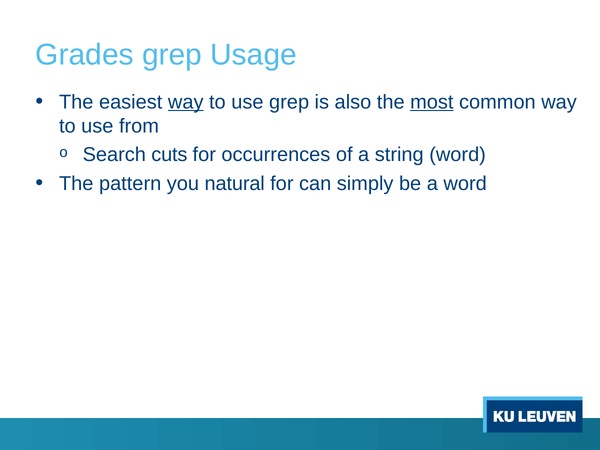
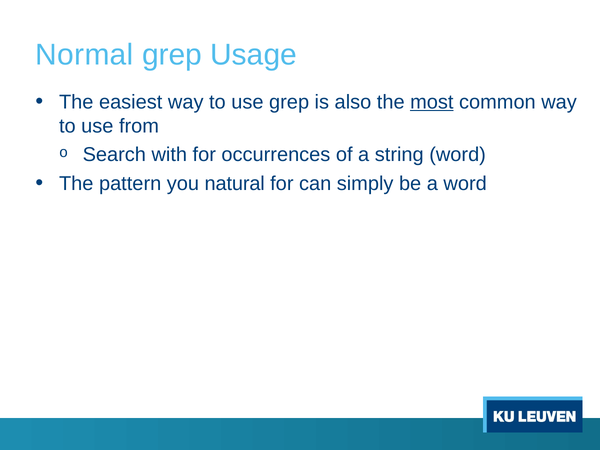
Grades: Grades -> Normal (84, 55)
way underline: present -> none (186, 102)
cuts: cuts -> with (169, 155)
